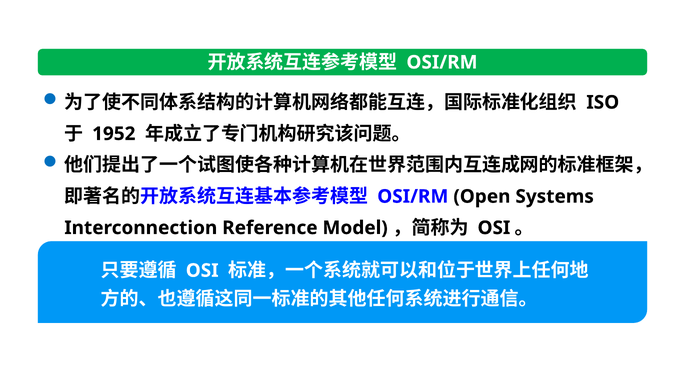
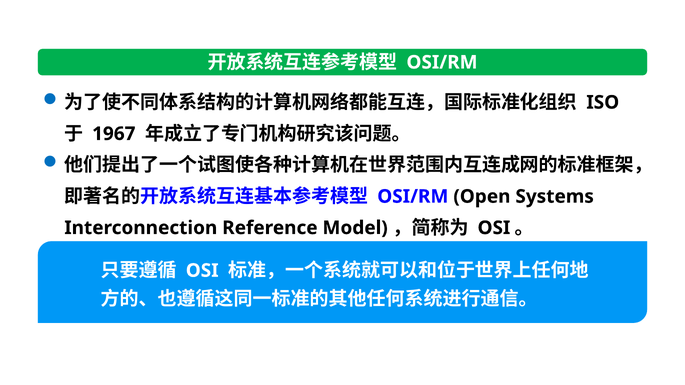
1952: 1952 -> 1967 (114, 134)
